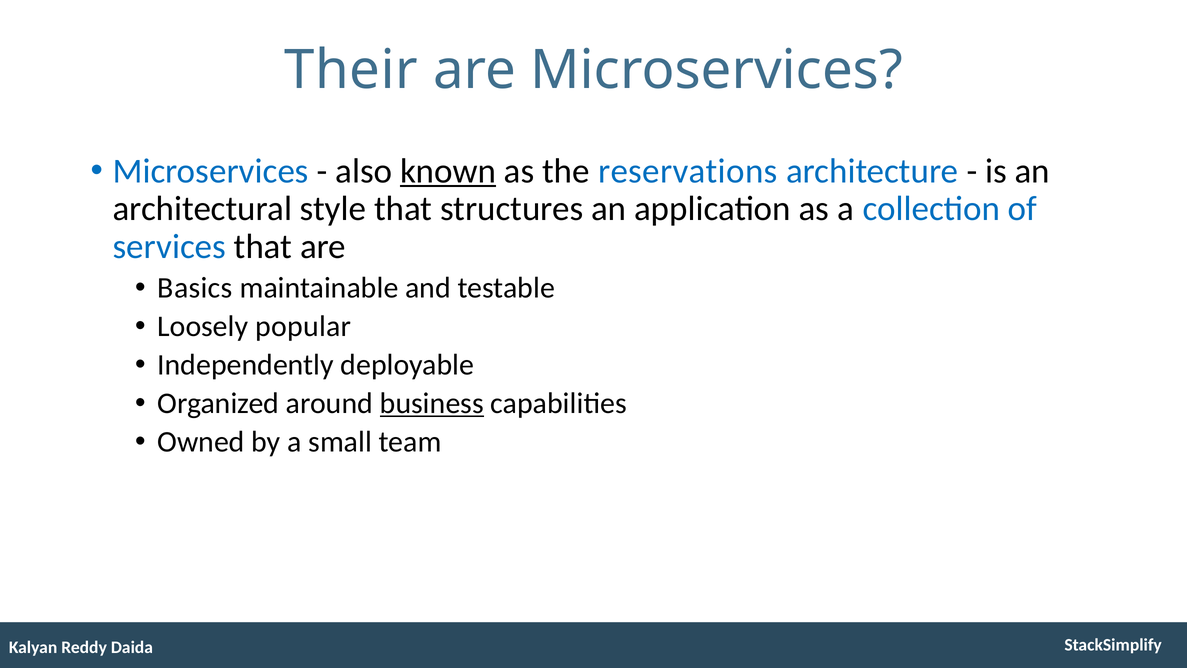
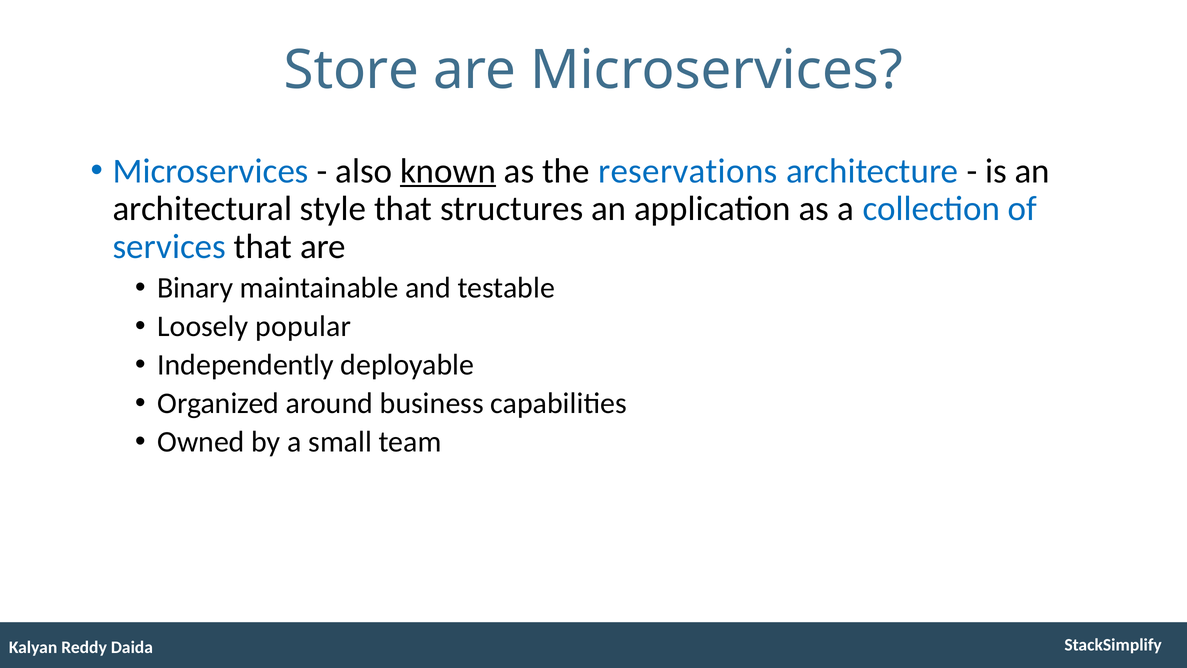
Their: Their -> Store (352, 70)
Basics: Basics -> Binary (195, 288)
business underline: present -> none (432, 403)
